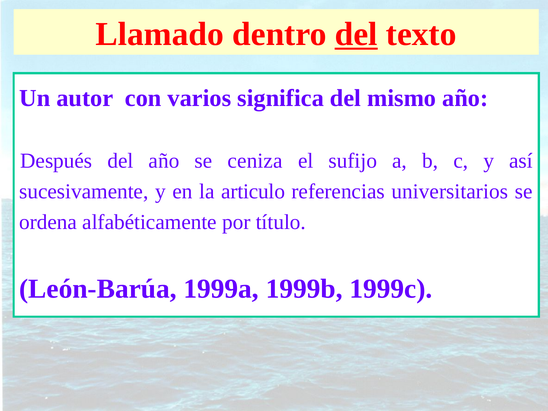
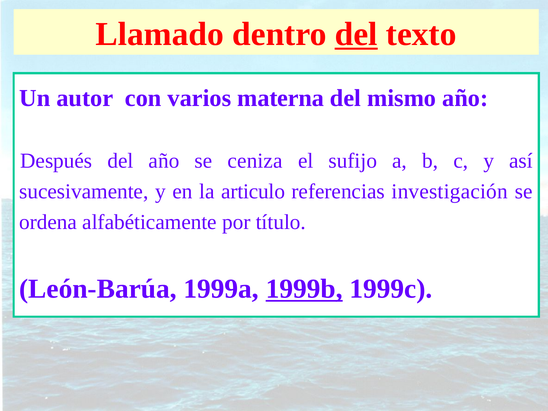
significa: significa -> materna (281, 98)
universitarios: universitarios -> investigación (450, 191)
1999b underline: none -> present (304, 289)
